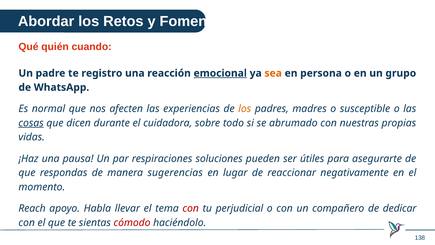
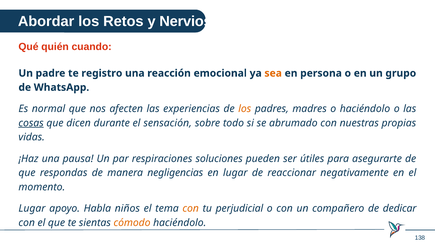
Fomenta: Fomenta -> Nervioso (190, 21)
emocional underline: present -> none (220, 73)
o susceptible: susceptible -> haciéndolo (365, 109)
cuidadora: cuidadora -> sensación (168, 123)
sugerencias: sugerencias -> negligencias (175, 173)
Reach: Reach -> Lugar (32, 208)
llevar: llevar -> niños (127, 208)
con colour: red -> orange (191, 208)
cómodo colour: red -> orange (132, 222)
